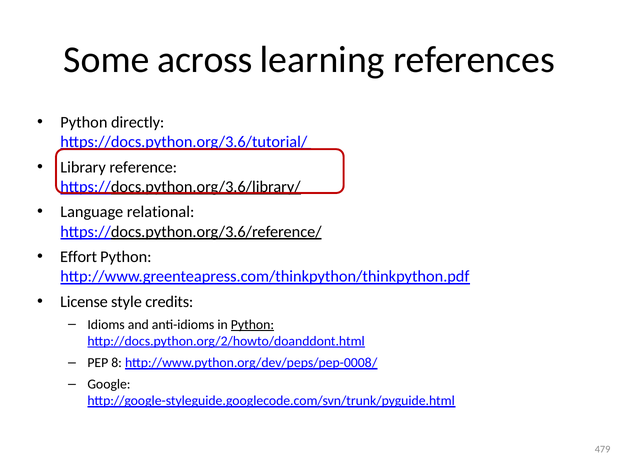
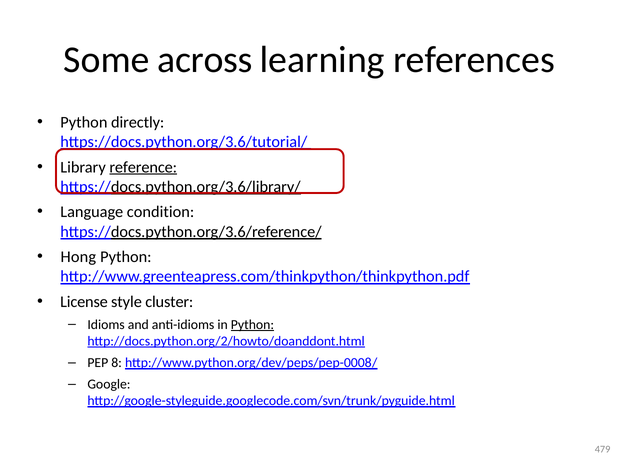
reference underline: none -> present (143, 167)
relational: relational -> condition (161, 212)
Effort: Effort -> Hong (78, 257)
credits: credits -> cluster (169, 302)
